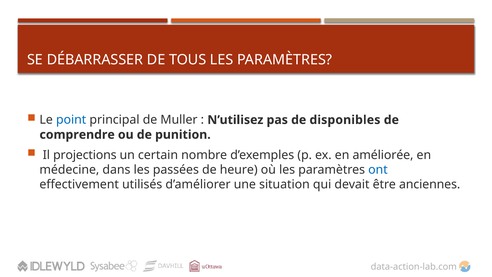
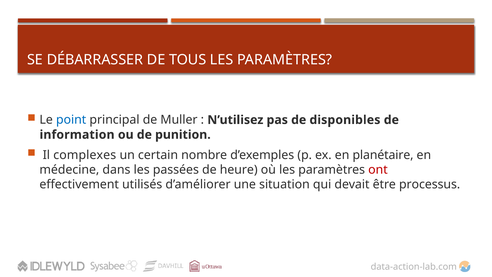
comprendre: comprendre -> information (77, 135)
projections: projections -> complexes (85, 155)
améliorée: améliorée -> planétaire (383, 155)
ont colour: blue -> red (378, 170)
anciennes: anciennes -> processus (430, 184)
